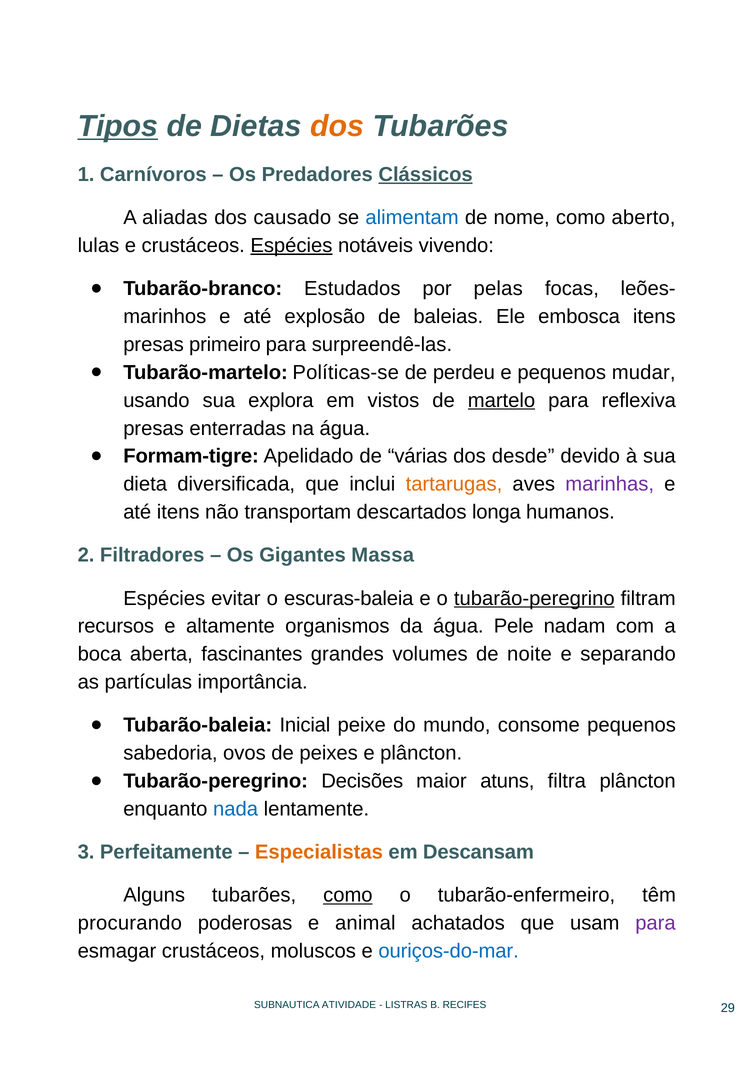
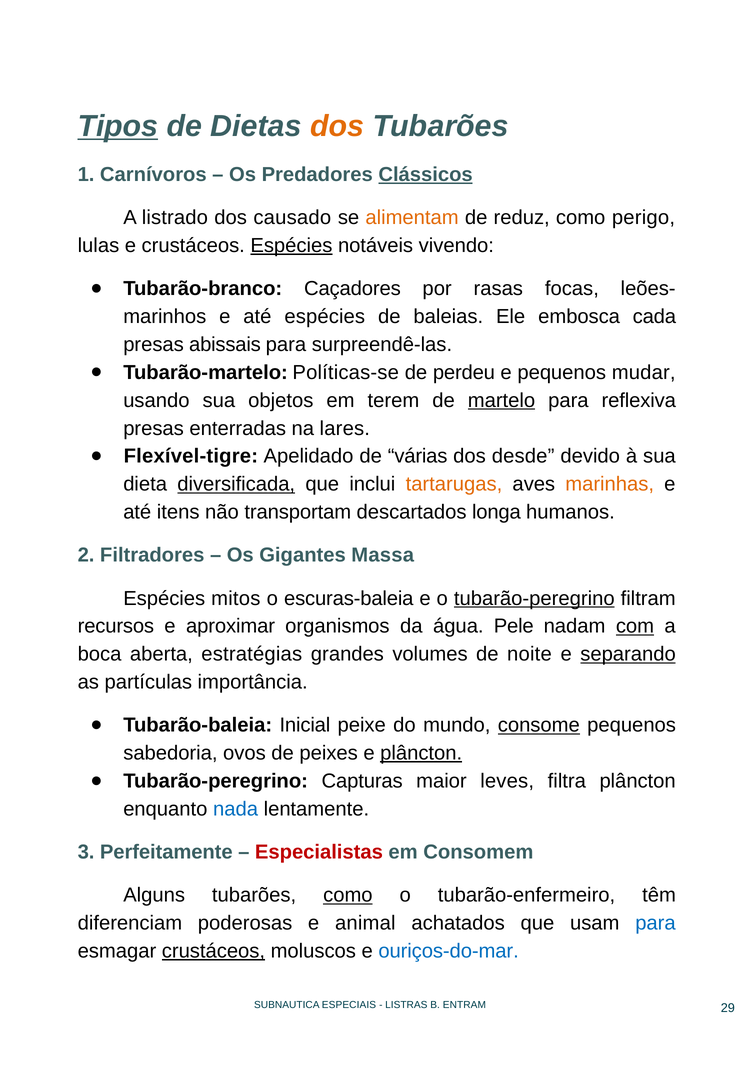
aliadas: aliadas -> listrado (175, 218)
alimentam colour: blue -> orange (412, 218)
nome: nome -> reduz (522, 218)
aberto: aberto -> perigo (643, 218)
Estudados: Estudados -> Caçadores (352, 289)
pelas: pelas -> rasas (498, 289)
até explosão: explosão -> espécies (325, 317)
embosca itens: itens -> cada (654, 317)
primeiro: primeiro -> abissais (225, 345)
explora: explora -> objetos (281, 401)
vistos: vistos -> terem (393, 401)
na água: água -> lares (345, 428)
Formam-tigre: Formam-tigre -> Flexível-tigre (191, 456)
diversificada underline: none -> present (236, 484)
marinhas colour: purple -> orange (610, 484)
evitar: evitar -> mitos (236, 599)
altamente: altamente -> aproximar (231, 626)
com underline: none -> present (635, 626)
fascinantes: fascinantes -> estratégias (252, 654)
separando underline: none -> present (628, 654)
consome underline: none -> present (539, 725)
plâncton underline: none -> present (421, 753)
Decisões: Decisões -> Capturas (362, 781)
atuns: atuns -> leves (507, 781)
Especialistas colour: orange -> red (319, 852)
Descansam: Descansam -> Consomem (478, 852)
procurando: procurando -> diferenciam (130, 923)
para colour: purple -> blue (655, 923)
crustáceos underline: none -> present (213, 951)
ATIVIDADE: ATIVIDADE -> ESPECIAIS (349, 1005)
RECIFES: RECIFES -> ENTRAM (464, 1005)
